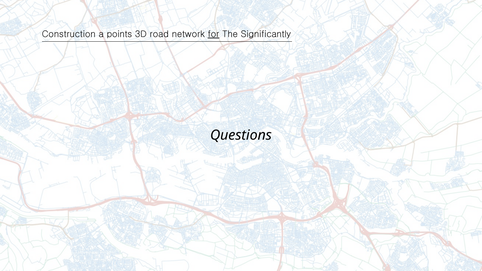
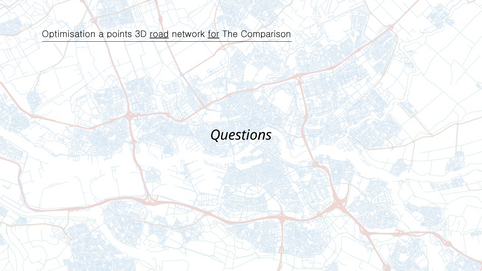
Construction: Construction -> Optimisation (69, 34)
road underline: none -> present (159, 34)
Significantly: Significantly -> Comparison (266, 34)
